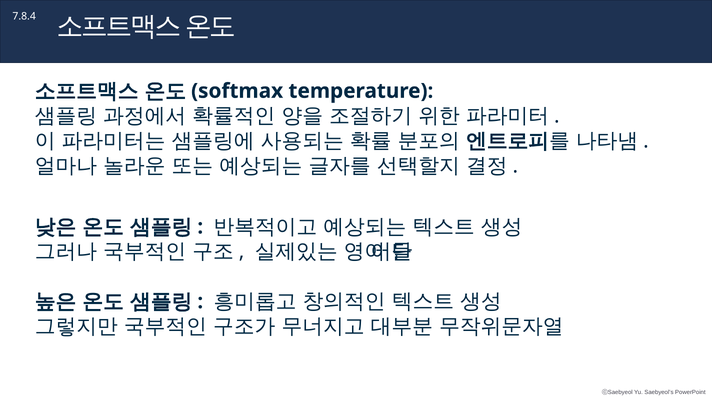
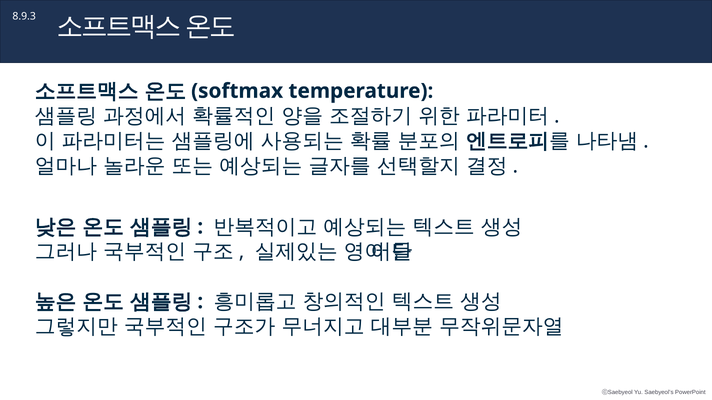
7.8.4: 7.8.4 -> 8.9.3 (24, 16)
